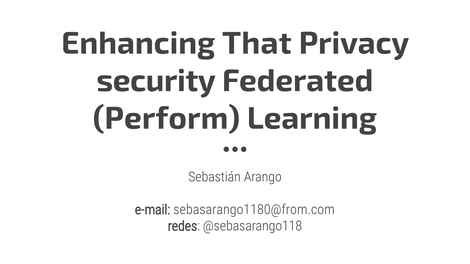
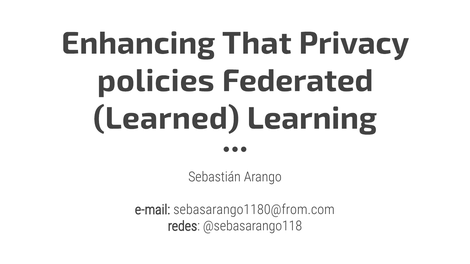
security: security -> policies (156, 81)
Perform: Perform -> Learned (166, 119)
